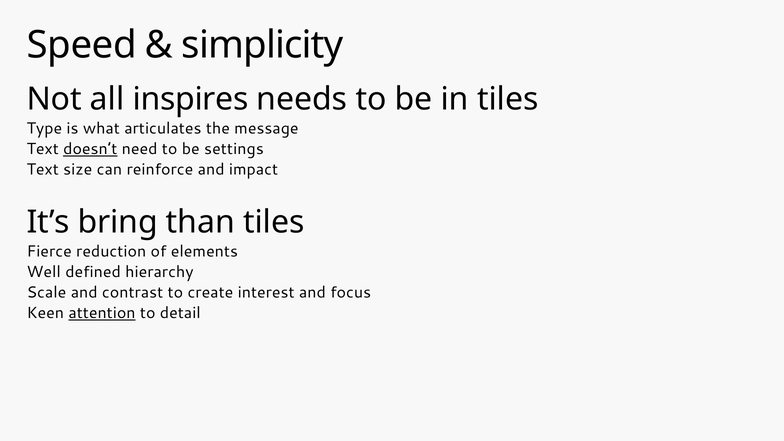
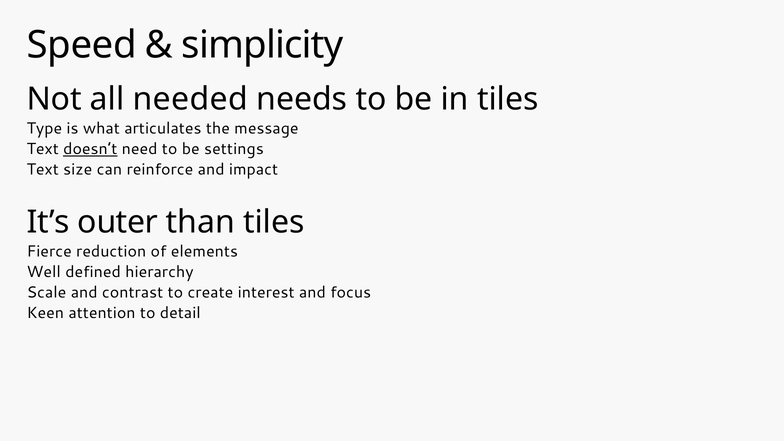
inspires: inspires -> needed (190, 99)
bring: bring -> outer (118, 222)
attention underline: present -> none (102, 313)
